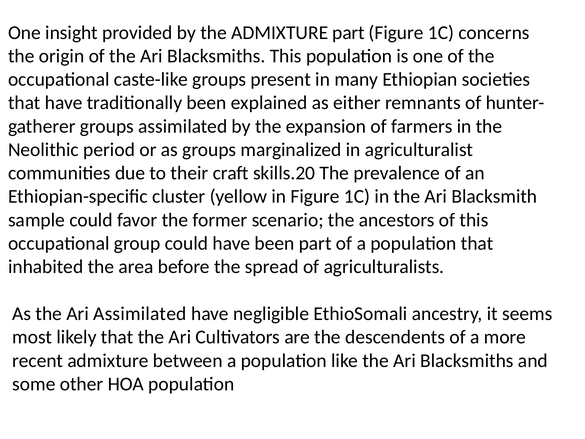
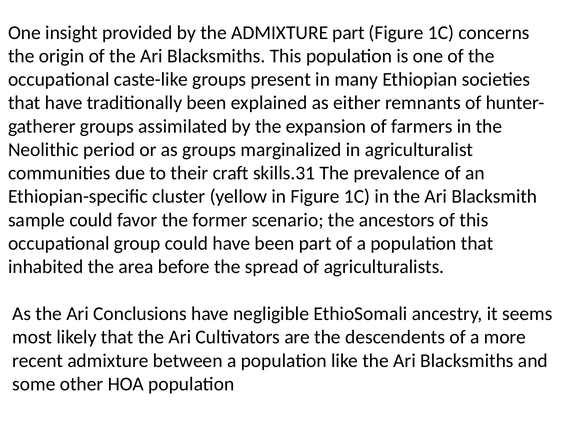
skills.20: skills.20 -> skills.31 (284, 173)
Ari Assimilated: Assimilated -> Conclusions (140, 314)
